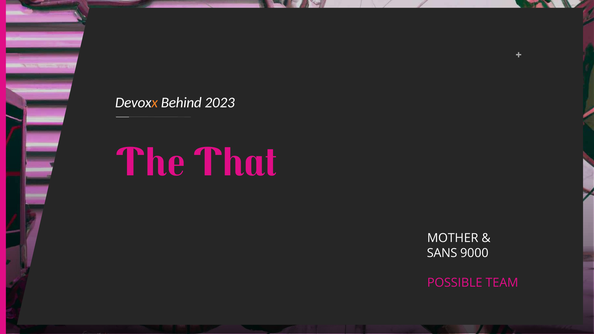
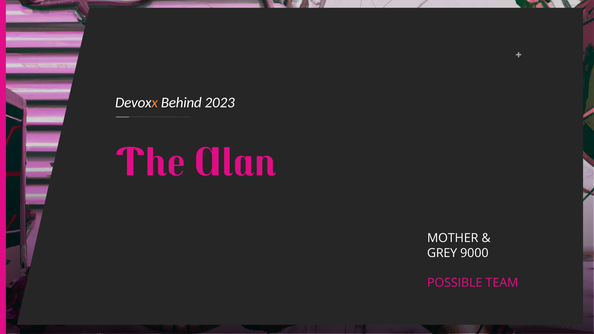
That: That -> Alan (235, 162)
SANS: SANS -> GREY (442, 253)
